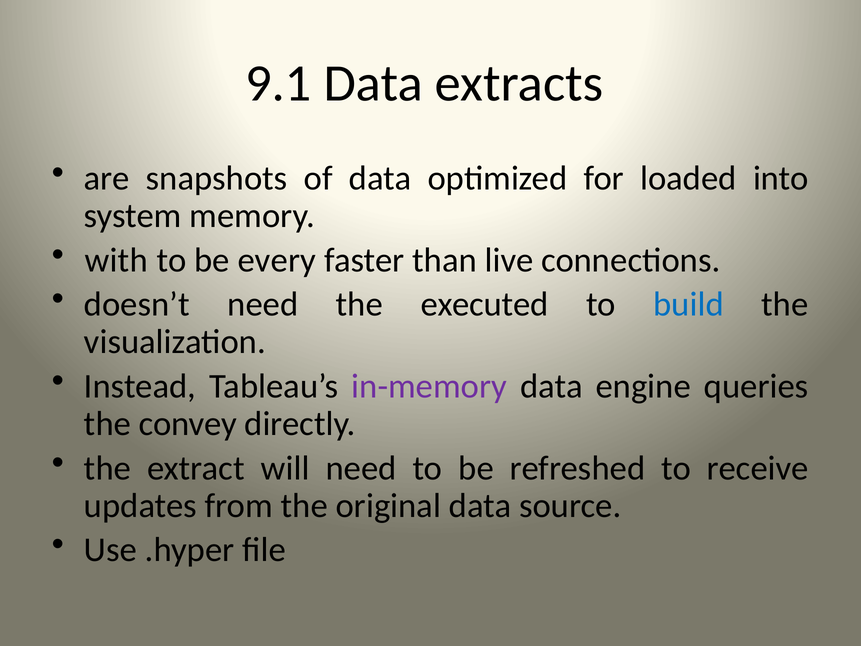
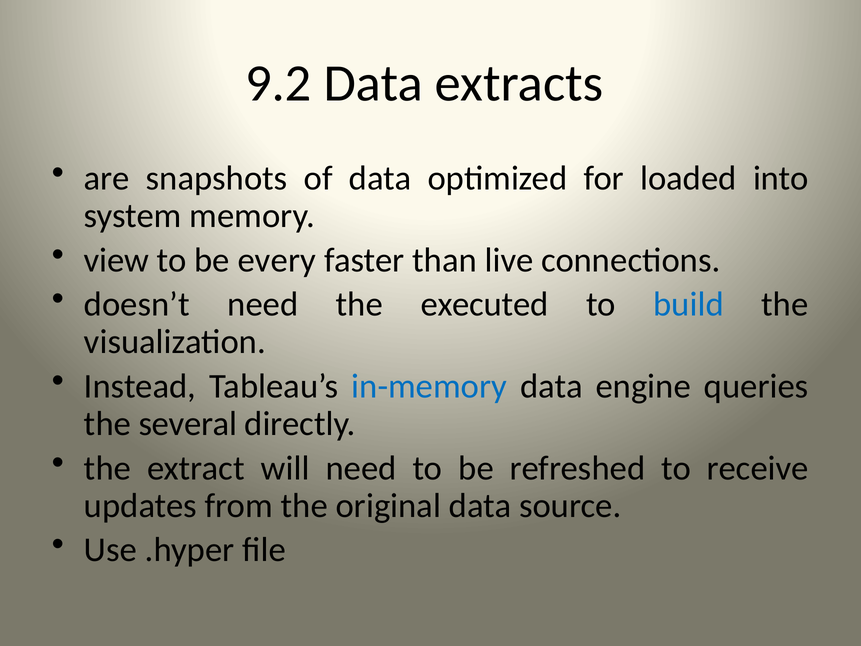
9.1: 9.1 -> 9.2 (278, 83)
with: with -> view (117, 260)
in-memory colour: purple -> blue (429, 386)
convey: convey -> several (188, 424)
